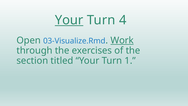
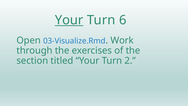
4: 4 -> 6 (123, 20)
Work underline: present -> none (122, 40)
1: 1 -> 2 (130, 61)
